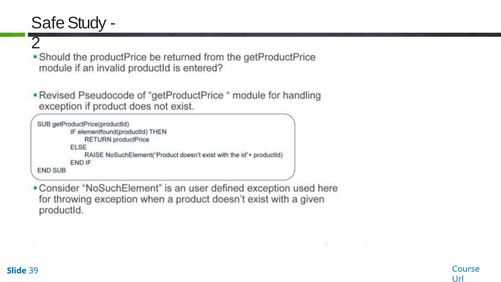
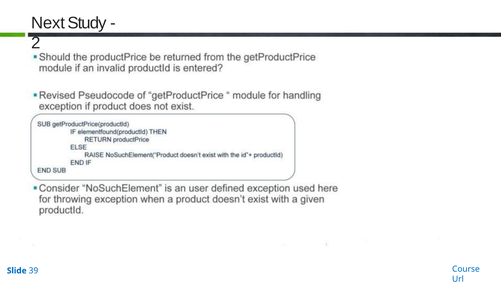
Safe: Safe -> Next (48, 23)
